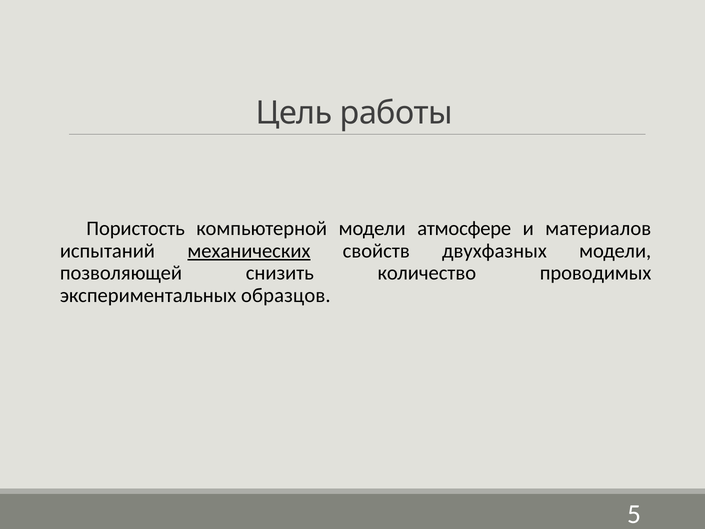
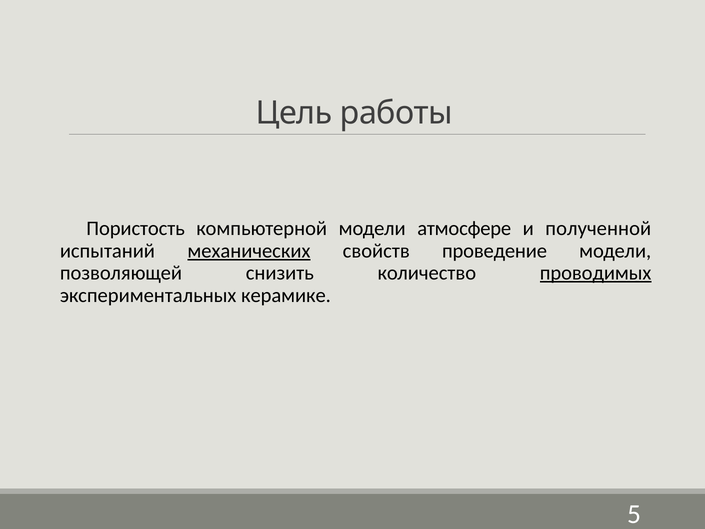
материалов: материалов -> полученной (598, 228)
двухфазных: двухфазных -> проведение (495, 251)
проводимых underline: none -> present (596, 273)
образцов: образцов -> керамике (286, 295)
